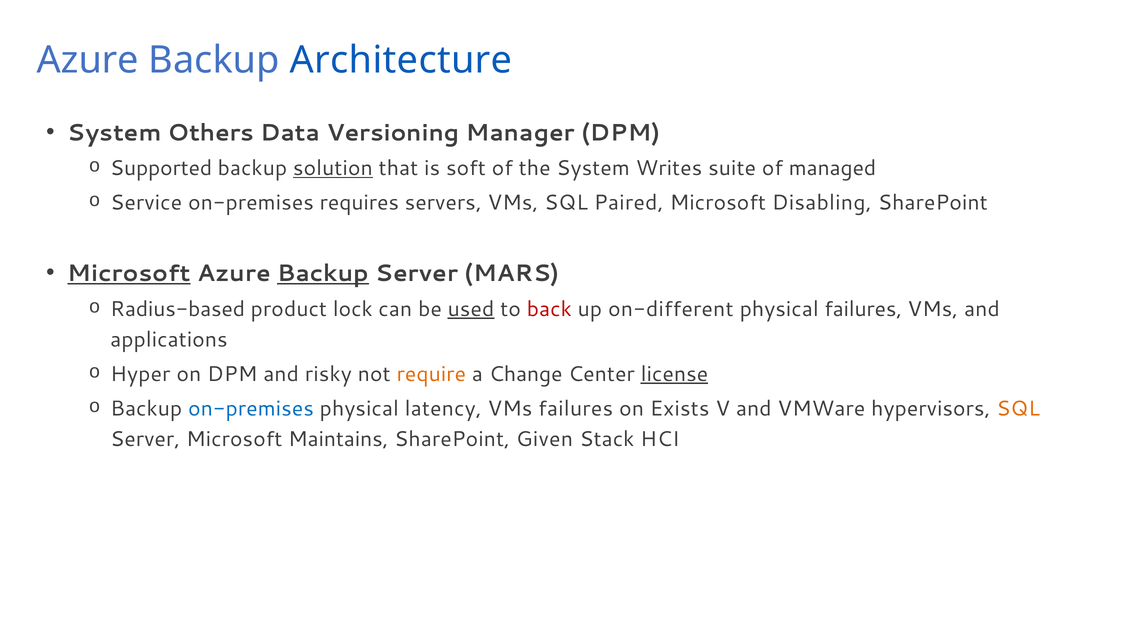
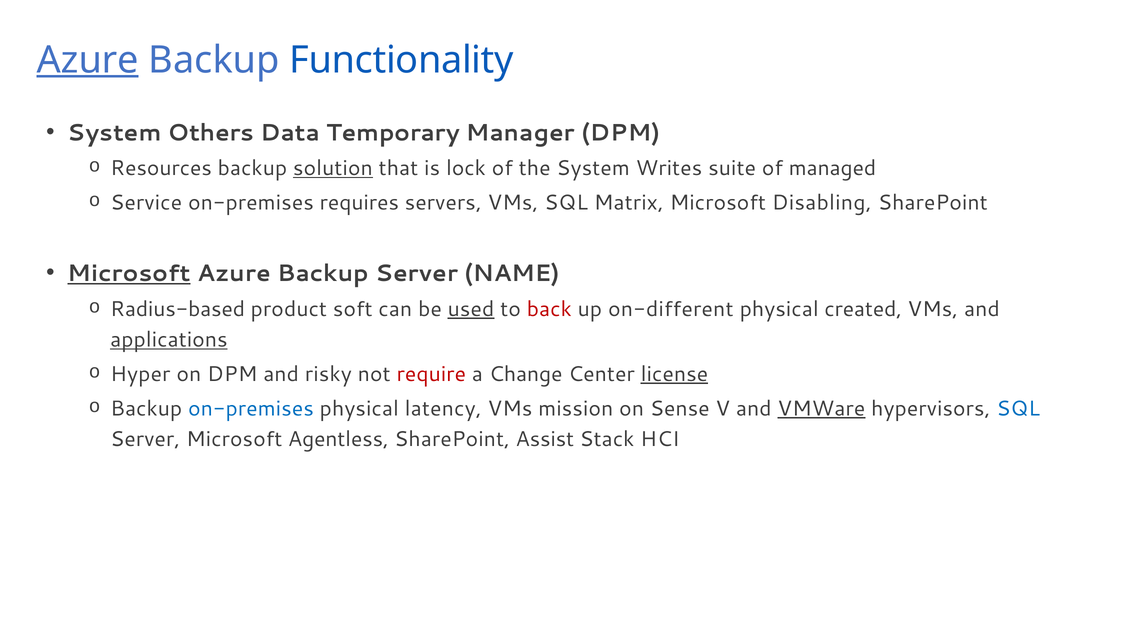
Azure underline: none -> present (88, 60)
Architecture: Architecture -> Functionality (401, 60)
Versioning: Versioning -> Temporary (393, 133)
Supported: Supported -> Resources (161, 168)
soft: soft -> lock (466, 168)
Paired: Paired -> Matrix (629, 203)
Backup underline: present -> none (323, 273)
MARS: MARS -> NAME (512, 273)
lock: lock -> soft (353, 309)
physical failures: failures -> created (863, 309)
applications underline: none -> present (169, 340)
require colour: orange -> red (431, 374)
VMs failures: failures -> mission (576, 408)
Exists: Exists -> Sense (680, 408)
VMWare underline: none -> present (821, 408)
SQL colour: orange -> blue (1018, 408)
Maintains: Maintains -> Agentless (338, 439)
Given: Given -> Assist (545, 439)
